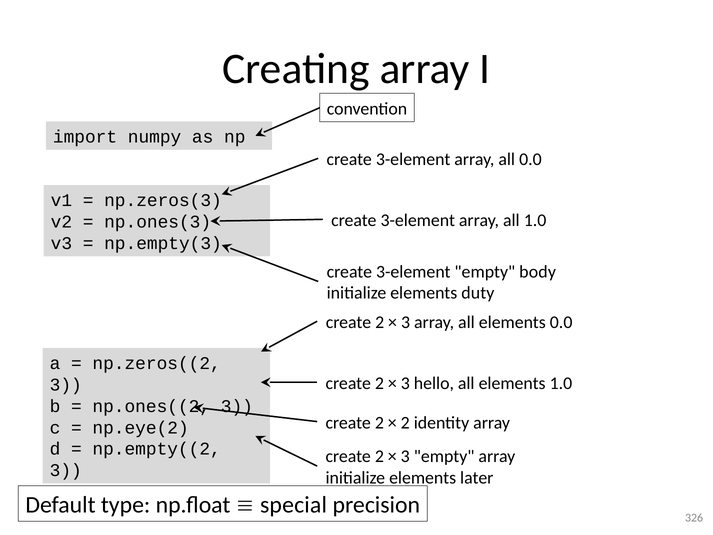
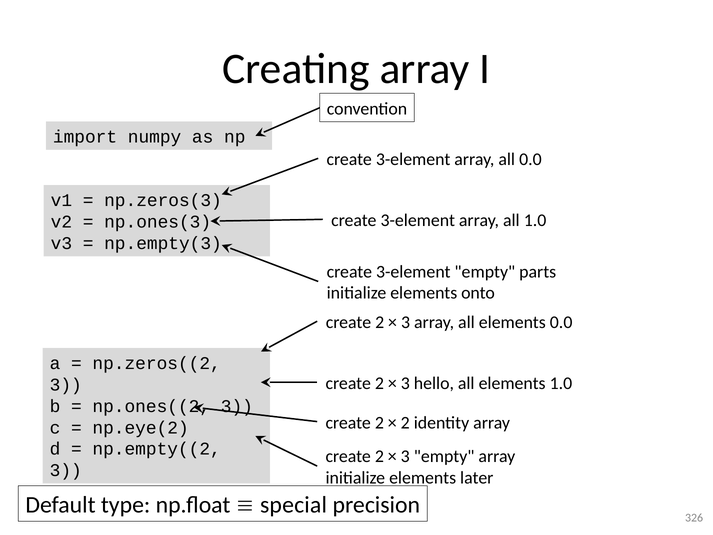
body: body -> parts (538, 272)
duty: duty -> onto (478, 293)
